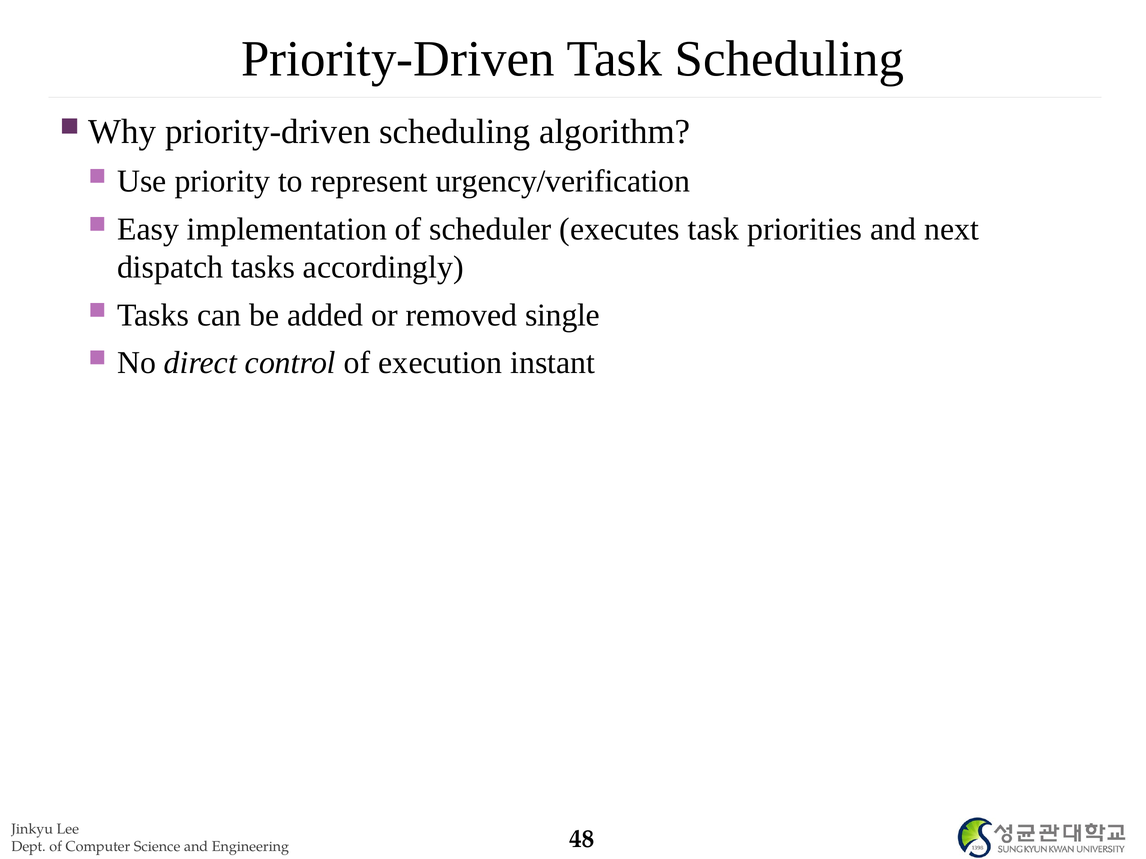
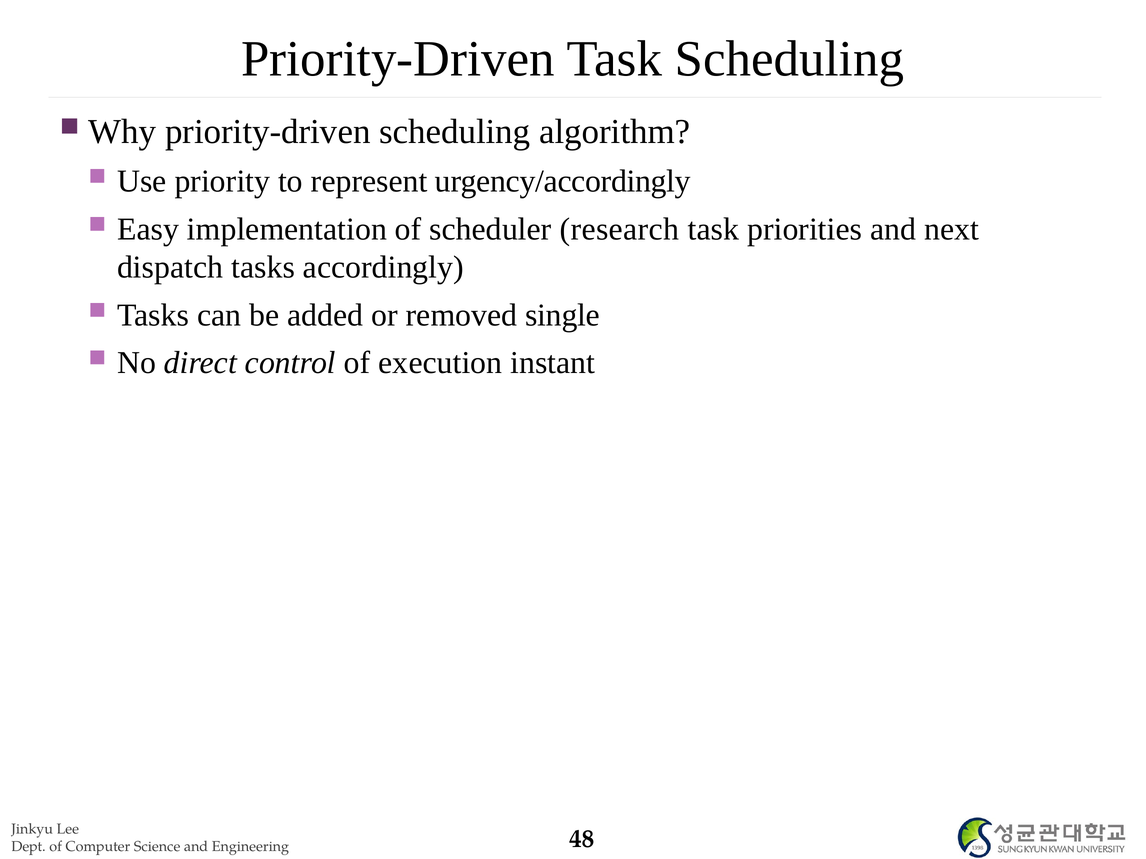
urgency/verification: urgency/verification -> urgency/accordingly (563, 181)
executes: executes -> research (620, 229)
